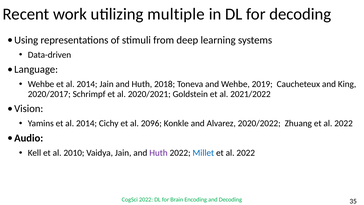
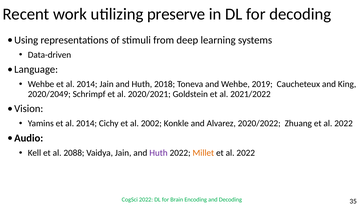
multiple: multiple -> preserve (176, 14)
2020/2017: 2020/2017 -> 2020/2049 (49, 94)
2096: 2096 -> 2002 (151, 123)
2010: 2010 -> 2088 (74, 153)
Millet colour: blue -> orange (203, 153)
